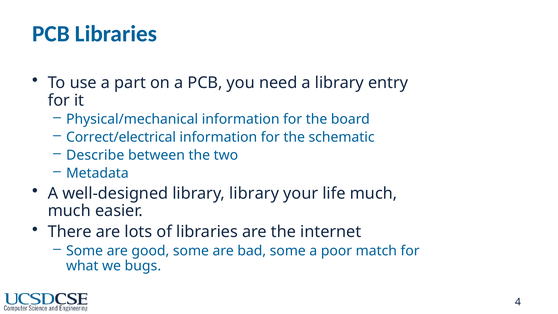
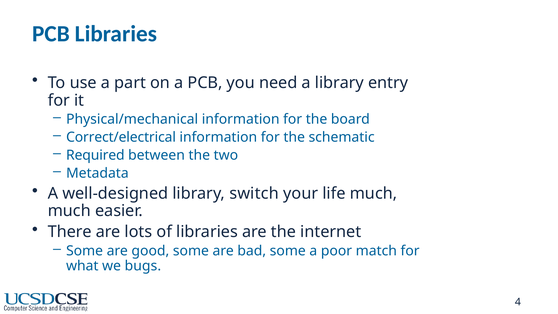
Describe: Describe -> Required (95, 155)
library library: library -> switch (254, 193)
